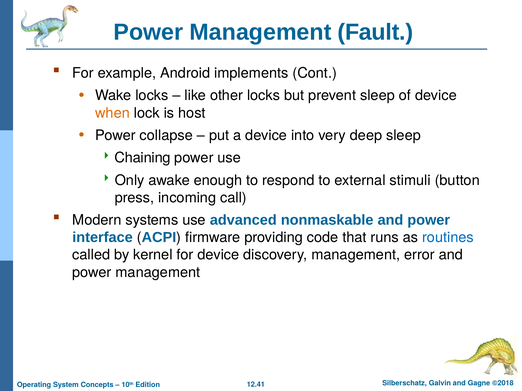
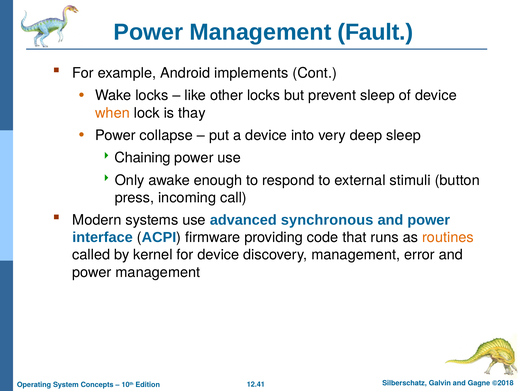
host: host -> thay (192, 113)
nonmaskable: nonmaskable -> synchronous (327, 220)
routines colour: blue -> orange (448, 238)
